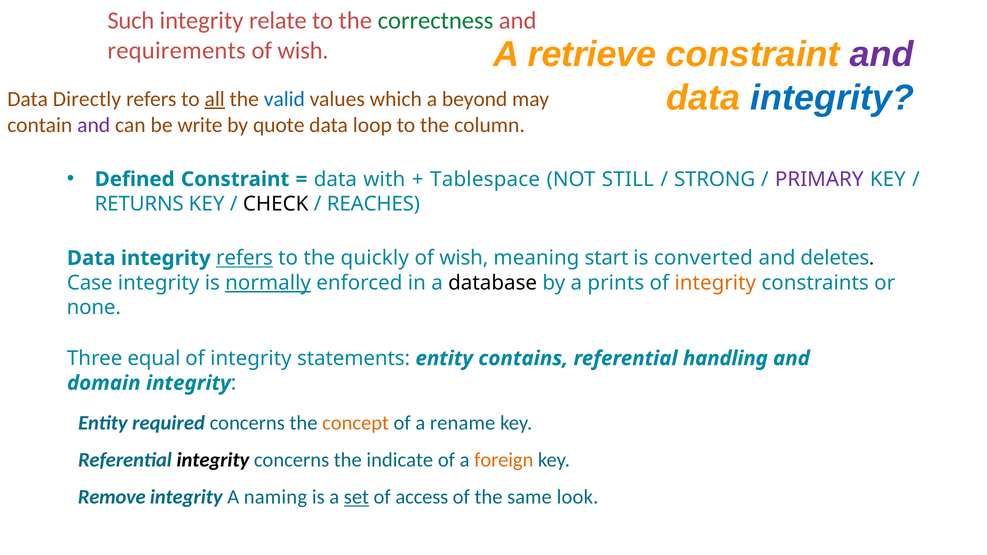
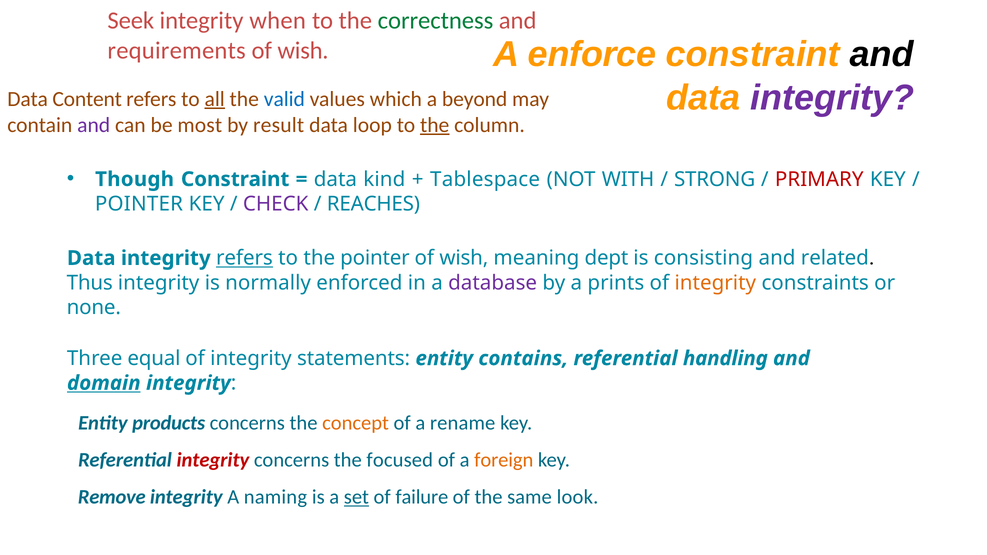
Such: Such -> Seek (131, 21)
relate: relate -> when (278, 21)
retrieve: retrieve -> enforce (592, 54)
and colour: purple -> black (882, 54)
integrity colour: blue -> purple (832, 98)
Directly: Directly -> Content (87, 99)
write: write -> most (200, 125)
quote: quote -> result (279, 125)
the underline: none -> present (435, 125)
Defined: Defined -> Though (135, 179)
with: with -> kind (384, 179)
STILL: STILL -> WITH (628, 179)
PRIMARY colour: purple -> red (819, 179)
RETURNS: RETURNS -> POINTER (139, 204)
CHECK colour: black -> purple (276, 204)
the quickly: quickly -> pointer (375, 258)
start: start -> dept (606, 258)
converted: converted -> consisting (703, 258)
deletes: deletes -> related (835, 258)
Case: Case -> Thus (90, 283)
normally underline: present -> none (268, 283)
database colour: black -> purple (493, 283)
domain underline: none -> present (104, 383)
required: required -> products (169, 423)
integrity colour: black -> red (213, 460)
indicate: indicate -> focused (400, 460)
access: access -> failure (422, 497)
